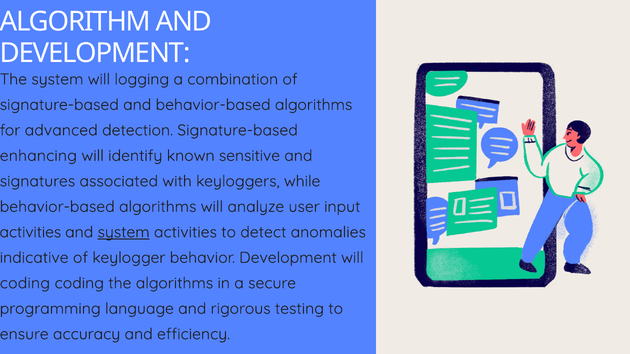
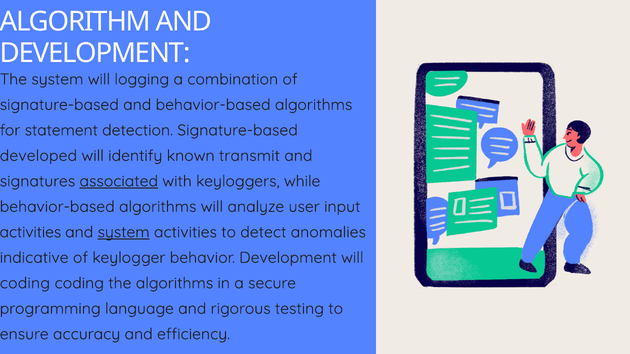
advanced: advanced -> statement (61, 130)
enhancing: enhancing -> developed (38, 156)
sensitive: sensitive -> transmit (249, 156)
associated underline: none -> present (119, 181)
